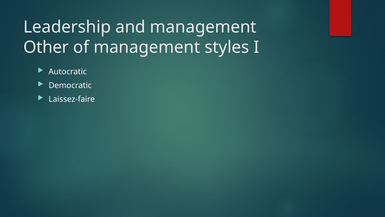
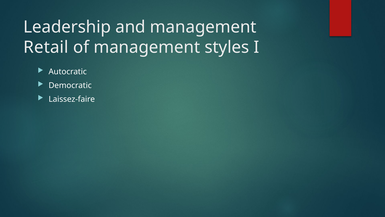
Other: Other -> Retail (46, 47)
